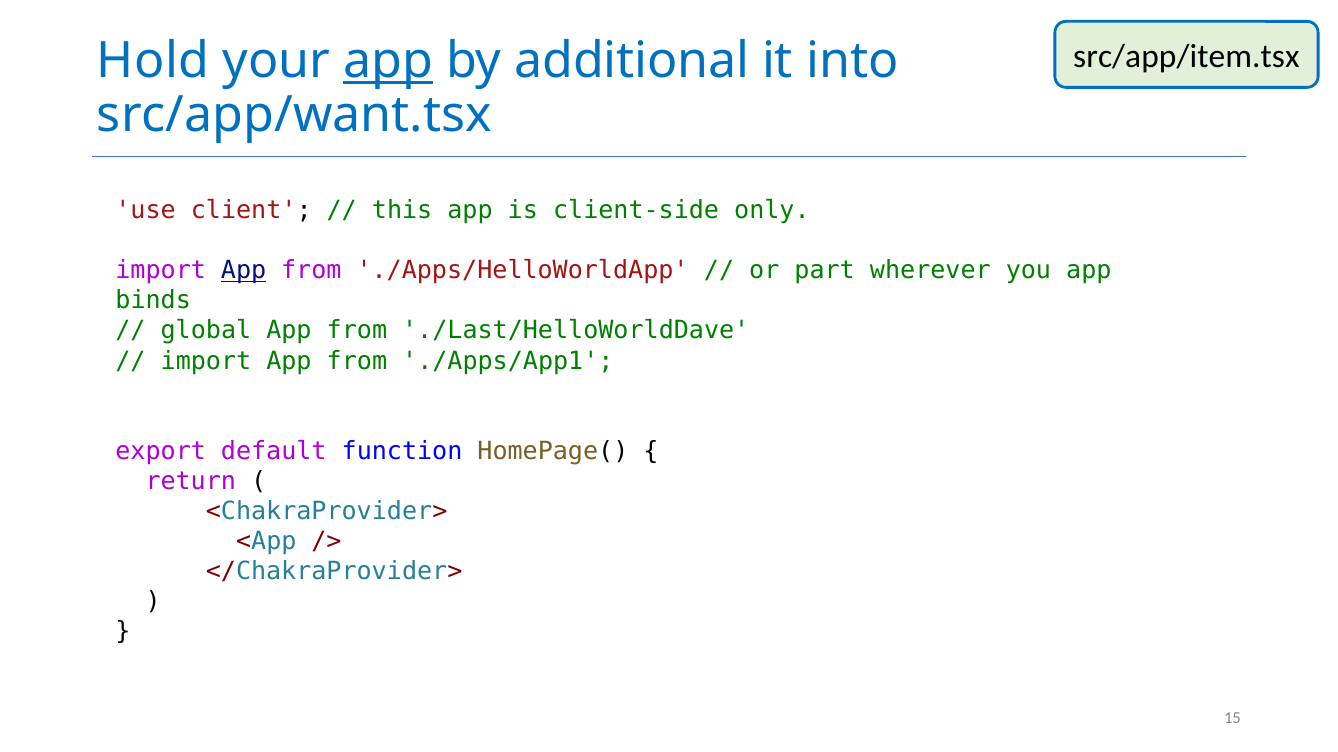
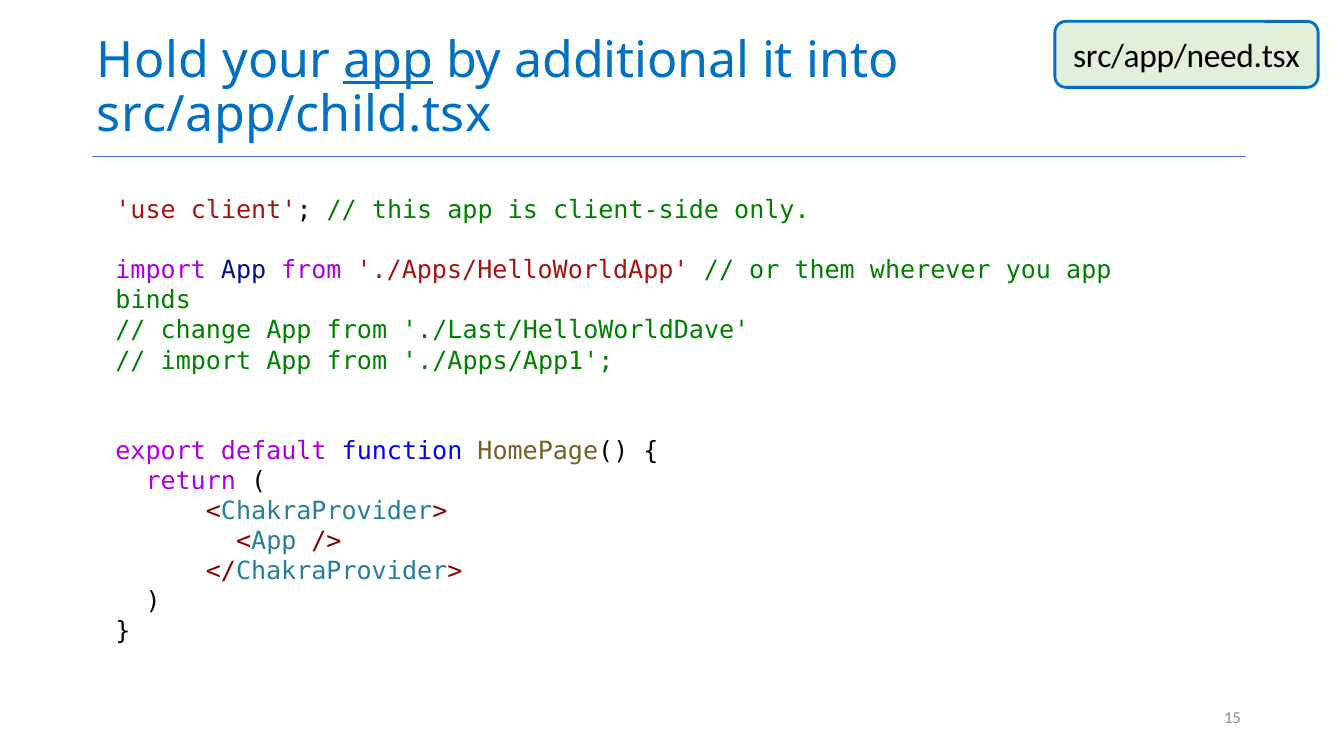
src/app/item.tsx: src/app/item.tsx -> src/app/need.tsx (1187, 57)
src/app/want.tsx: src/app/want.tsx -> src/app/child.tsx (294, 115)
App underline: present -> none (244, 271)
part: part -> them (825, 271)
global: global -> change (206, 331)
